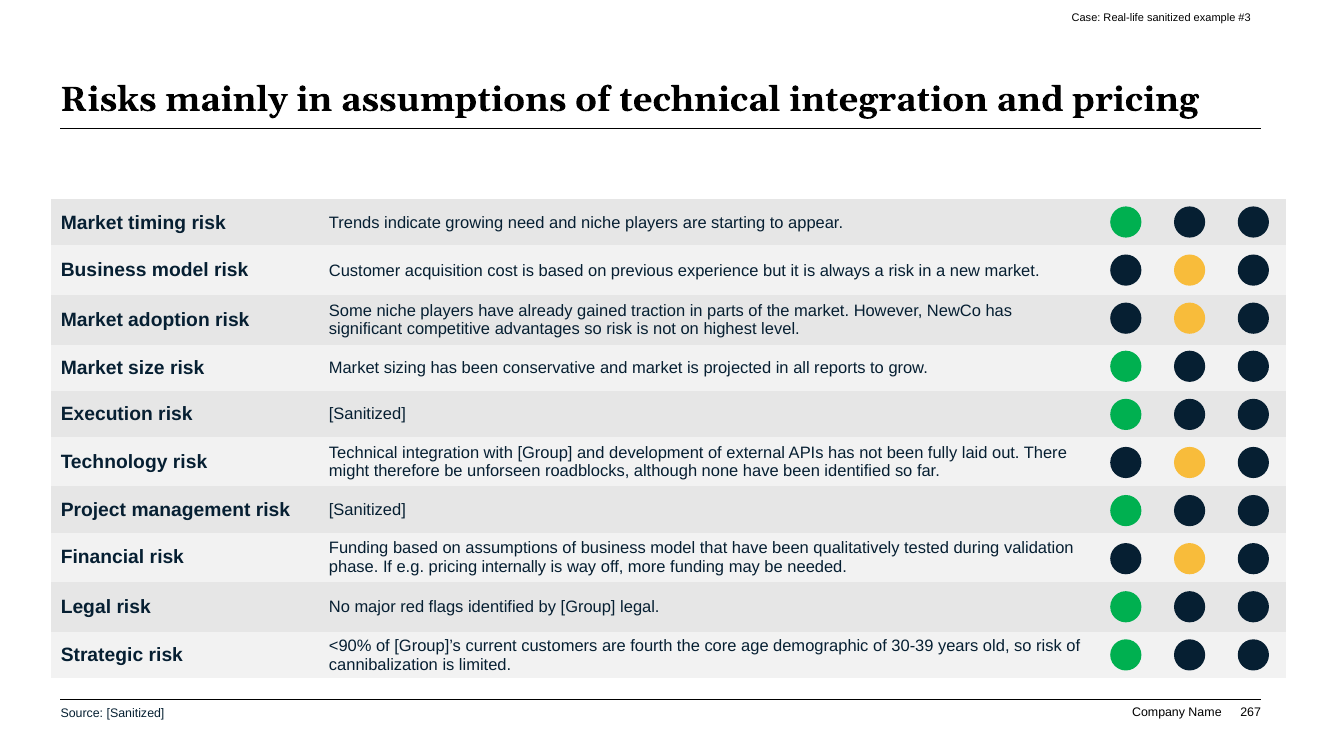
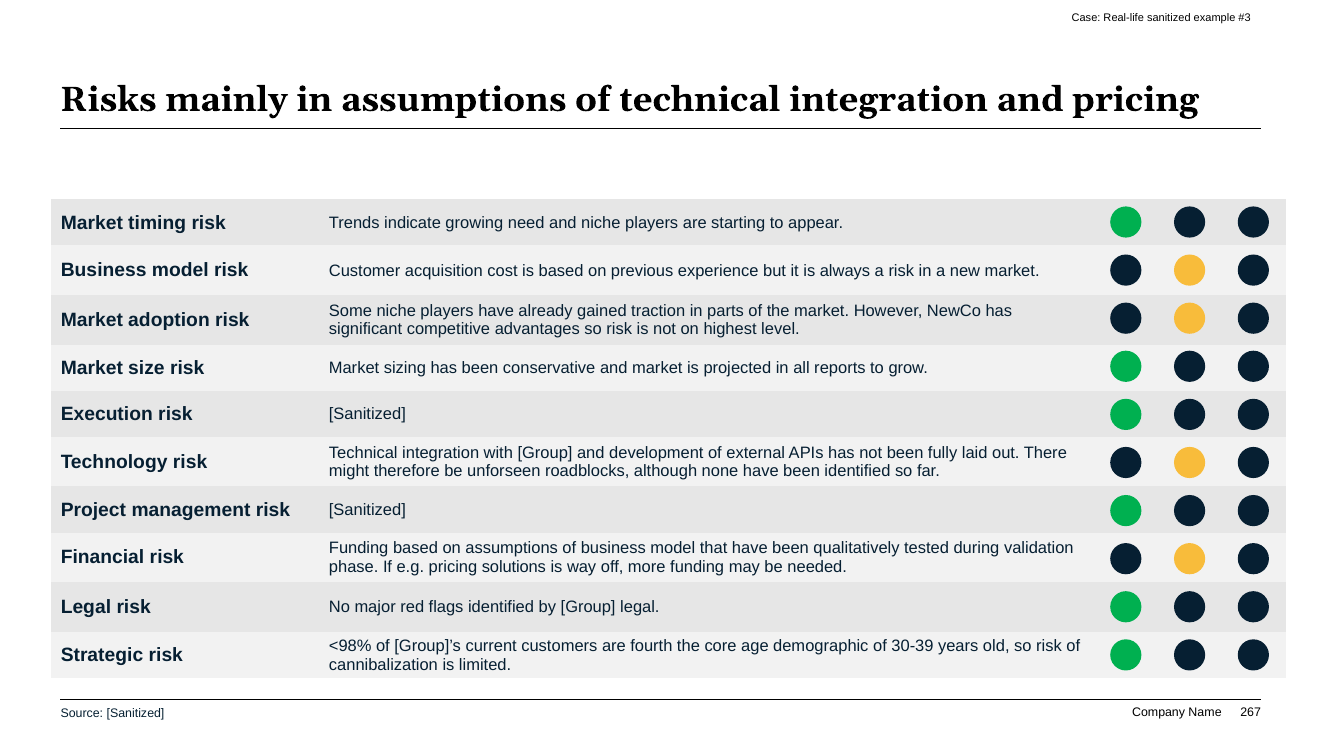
internally: internally -> solutions (514, 567)
<90%: <90% -> <98% (350, 646)
